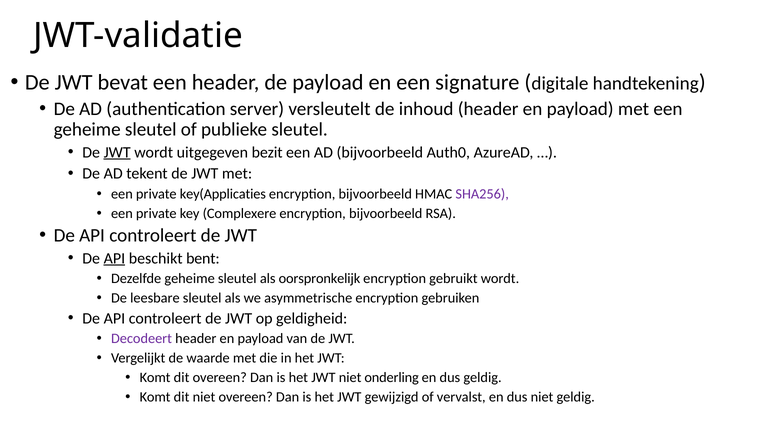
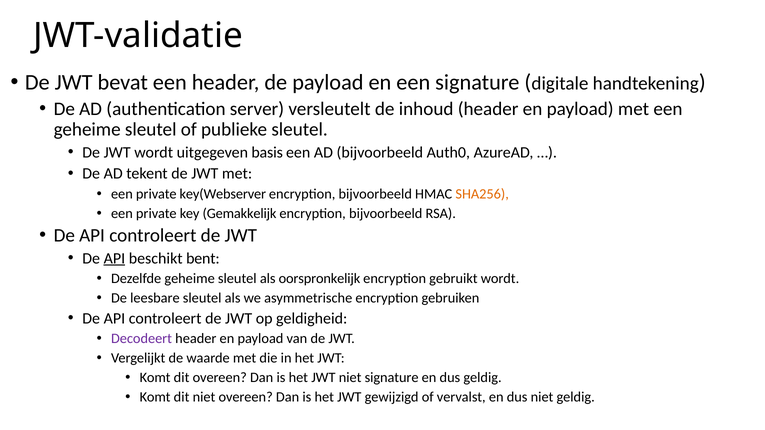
JWT underline: present -> none (117, 152)
bezit: bezit -> basis (267, 152)
key(Applicaties: key(Applicaties -> key(Webserver (223, 194)
SHA256 colour: purple -> orange (482, 194)
Complexere: Complexere -> Gemakkelijk (240, 213)
niet onderling: onderling -> signature (392, 378)
